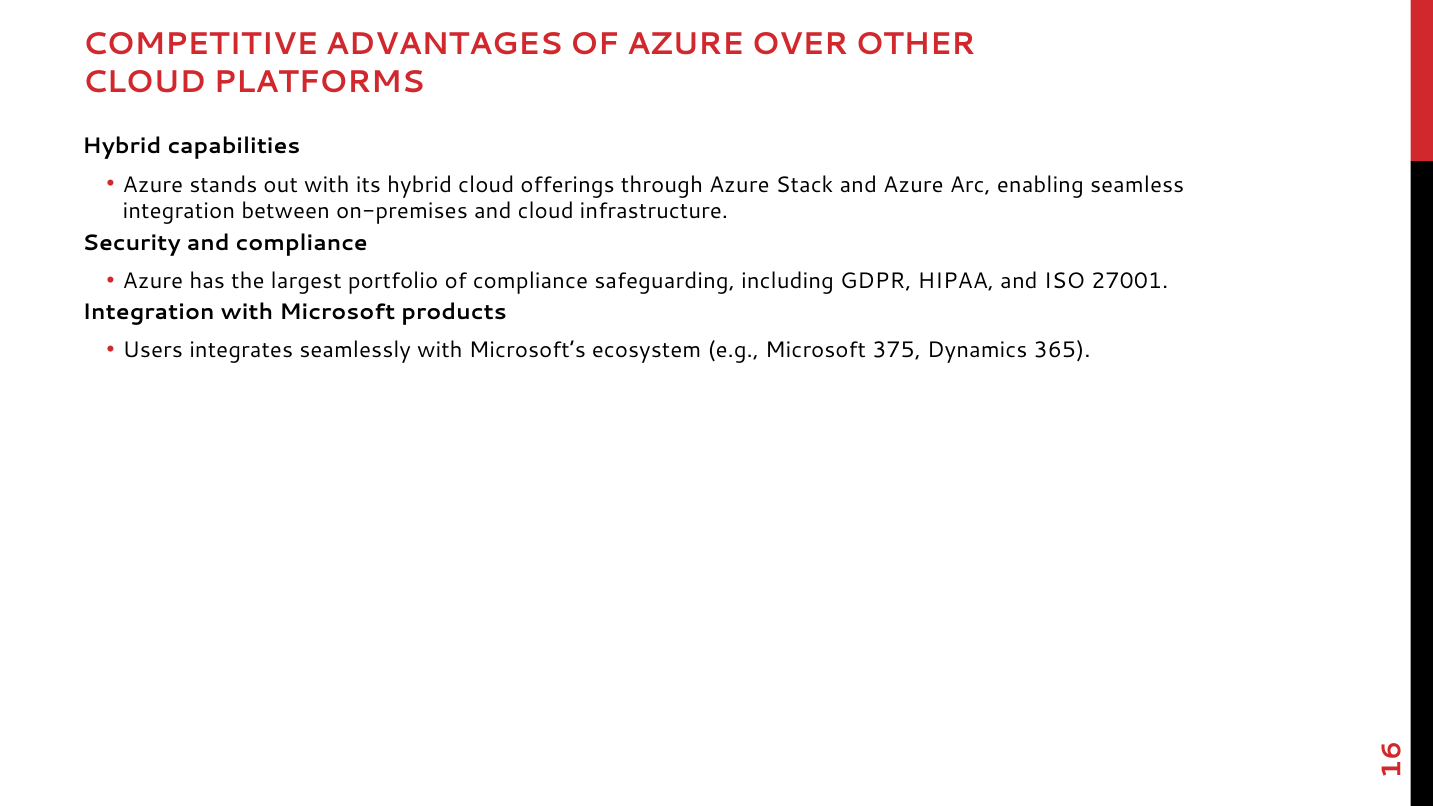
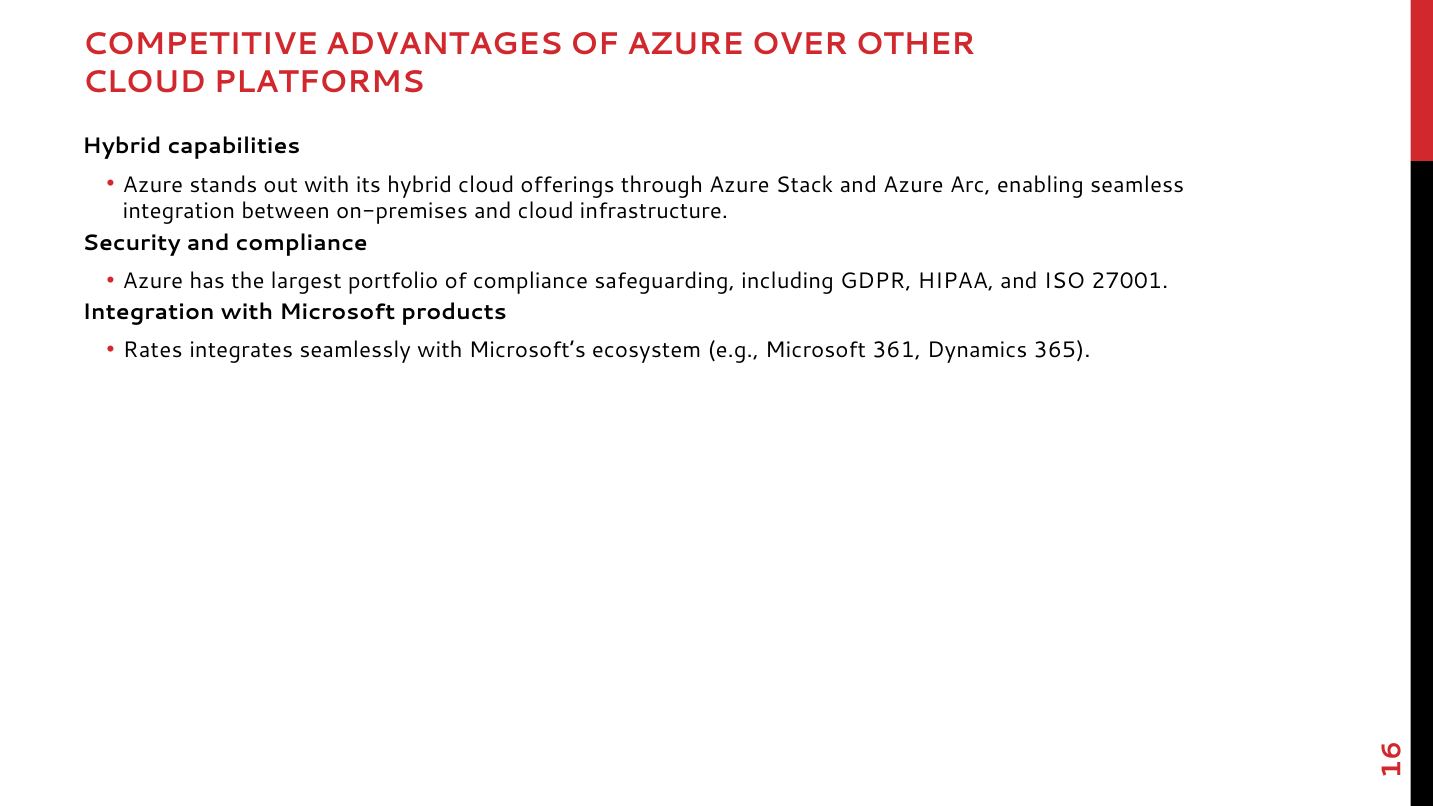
Users: Users -> Rates (153, 350)
375: 375 -> 361 (897, 350)
